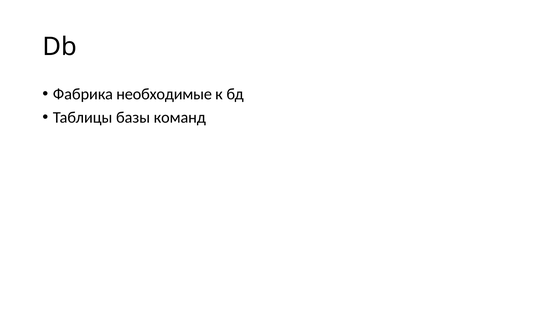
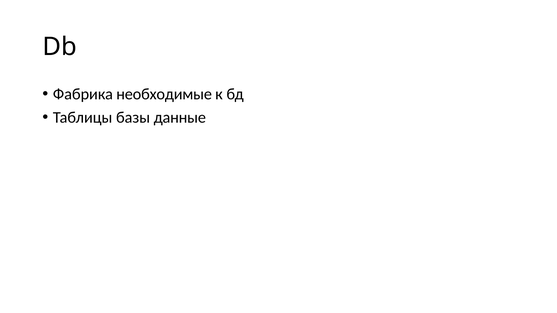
команд: команд -> данные (180, 118)
